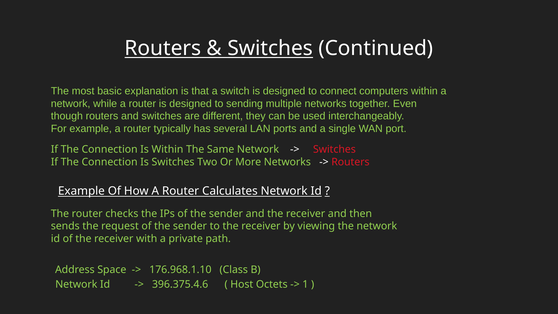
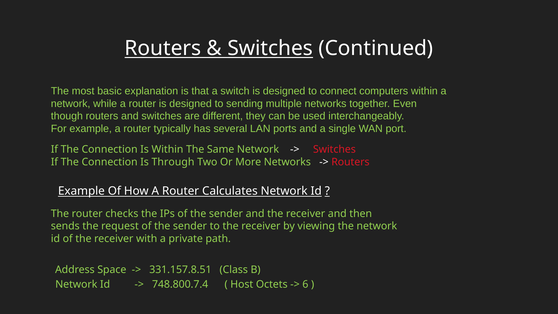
Is Switches: Switches -> Through (173, 162)
176.968.1.10: 176.968.1.10 -> 331.157.8.51 (180, 269)
396.375.4.6: 396.375.4.6 -> 748.800.7.4 (180, 284)
1: 1 -> 6 (305, 284)
